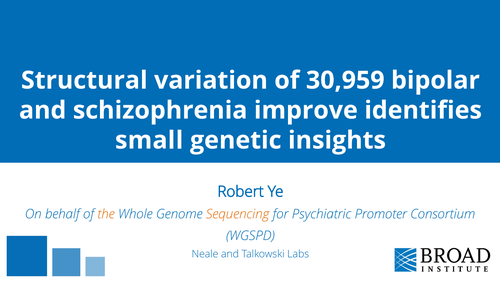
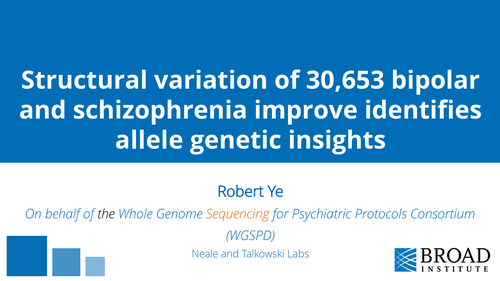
30,959: 30,959 -> 30,653 (345, 80)
small: small -> allele (149, 140)
the colour: orange -> black (106, 214)
Promoter: Promoter -> Protocols (381, 214)
